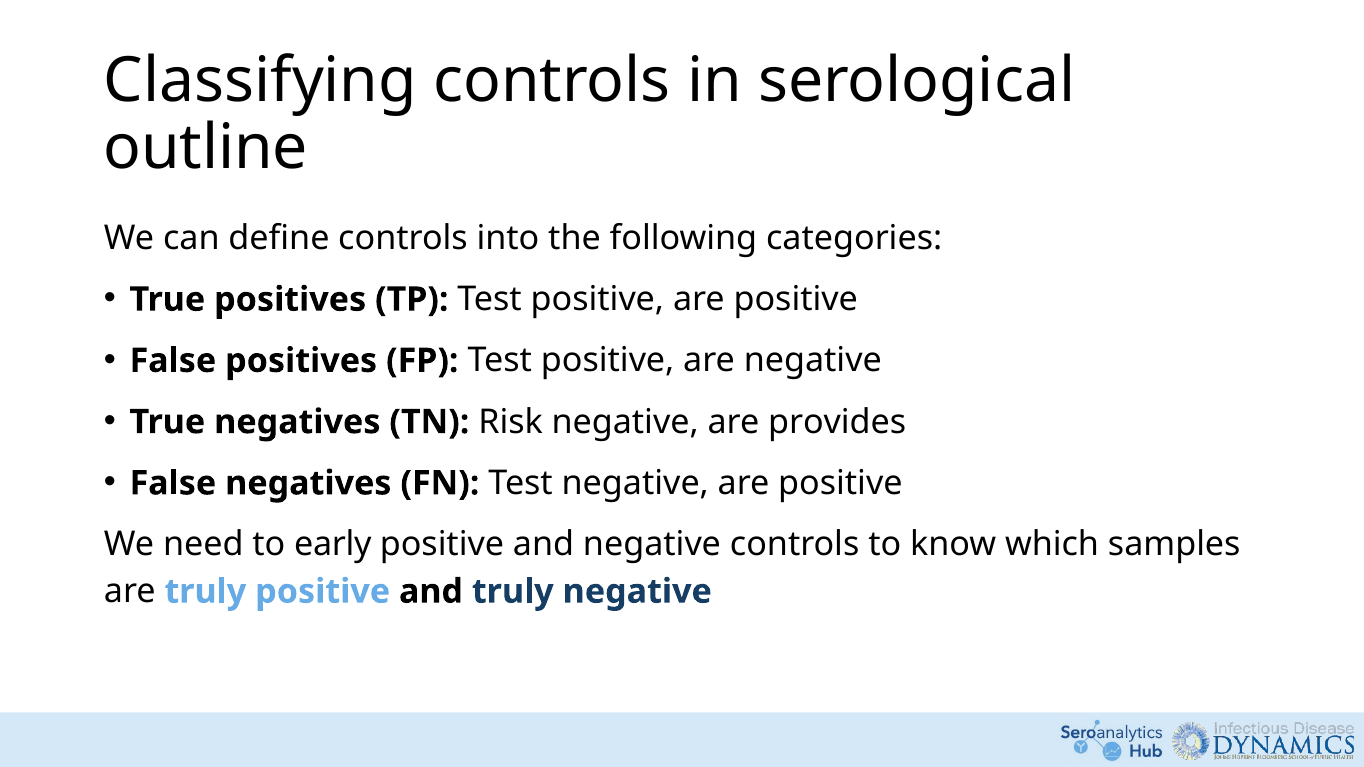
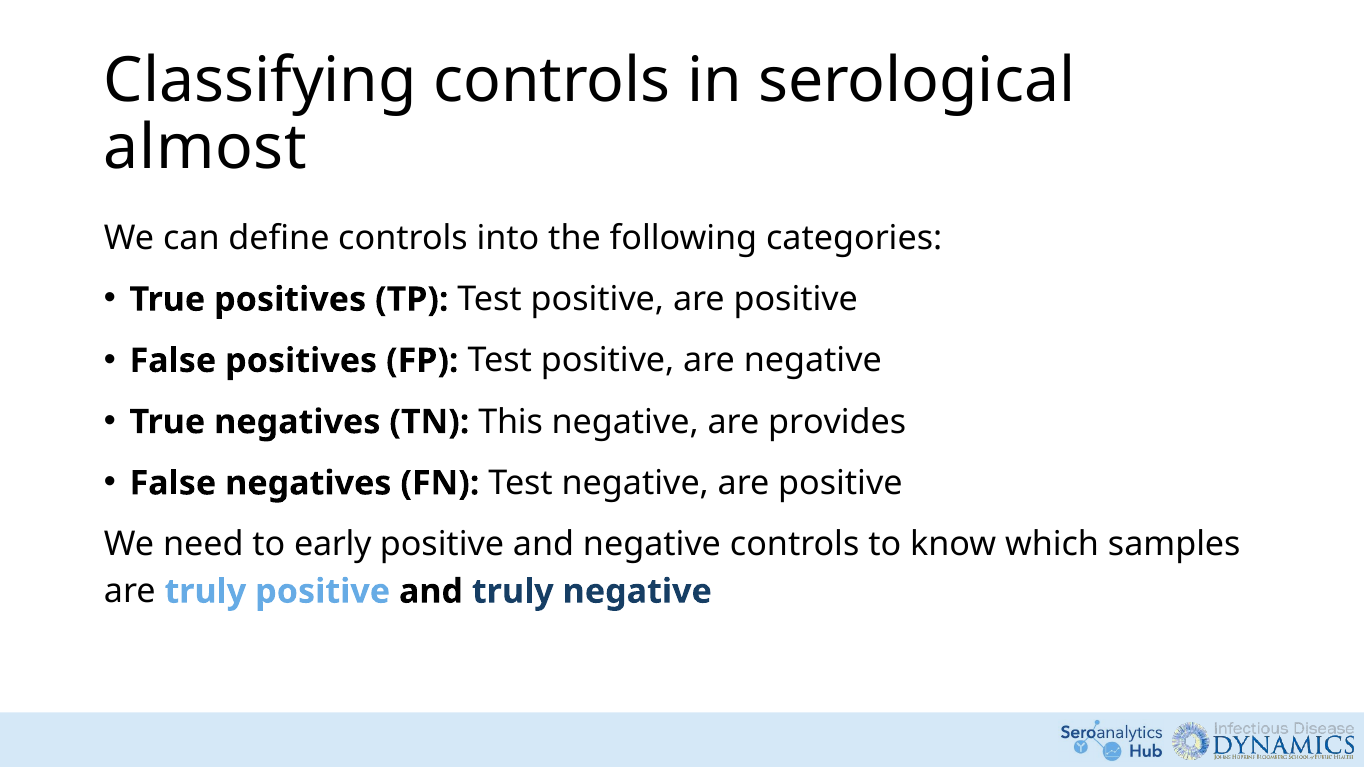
outline: outline -> almost (205, 148)
Risk: Risk -> This (511, 422)
